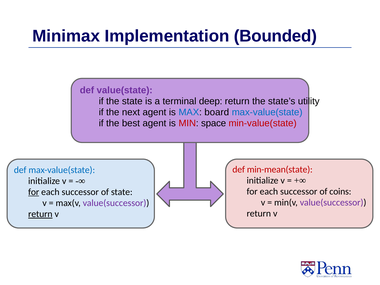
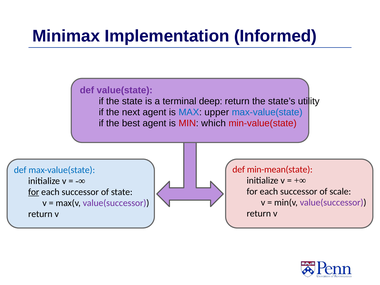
Bounded: Bounded -> Informed (275, 36)
board: board -> upper (217, 112)
space: space -> which (214, 123)
coins: coins -> scale (340, 192)
return underline: present -> none (40, 214)
